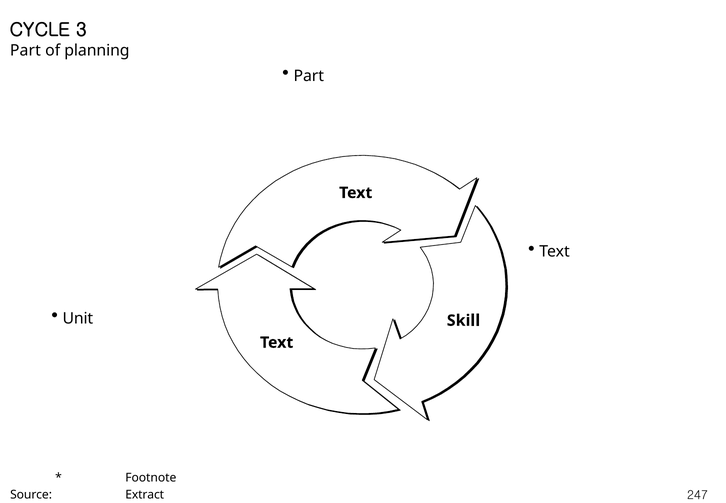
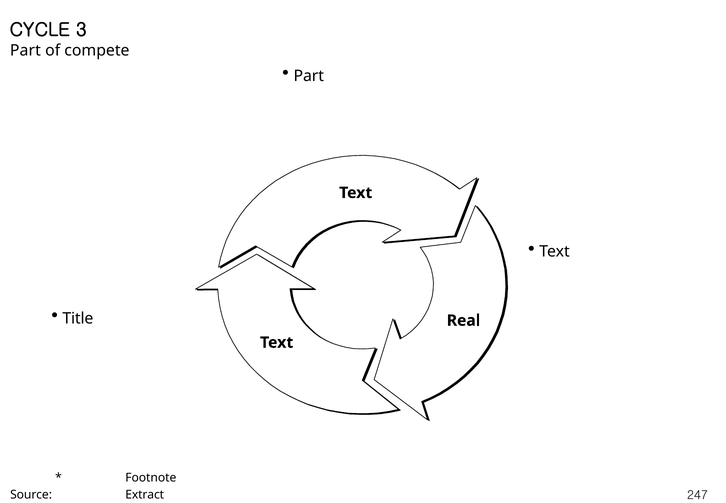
planning: planning -> compete (97, 50)
Unit: Unit -> Title (78, 318)
Skill: Skill -> Real (464, 320)
